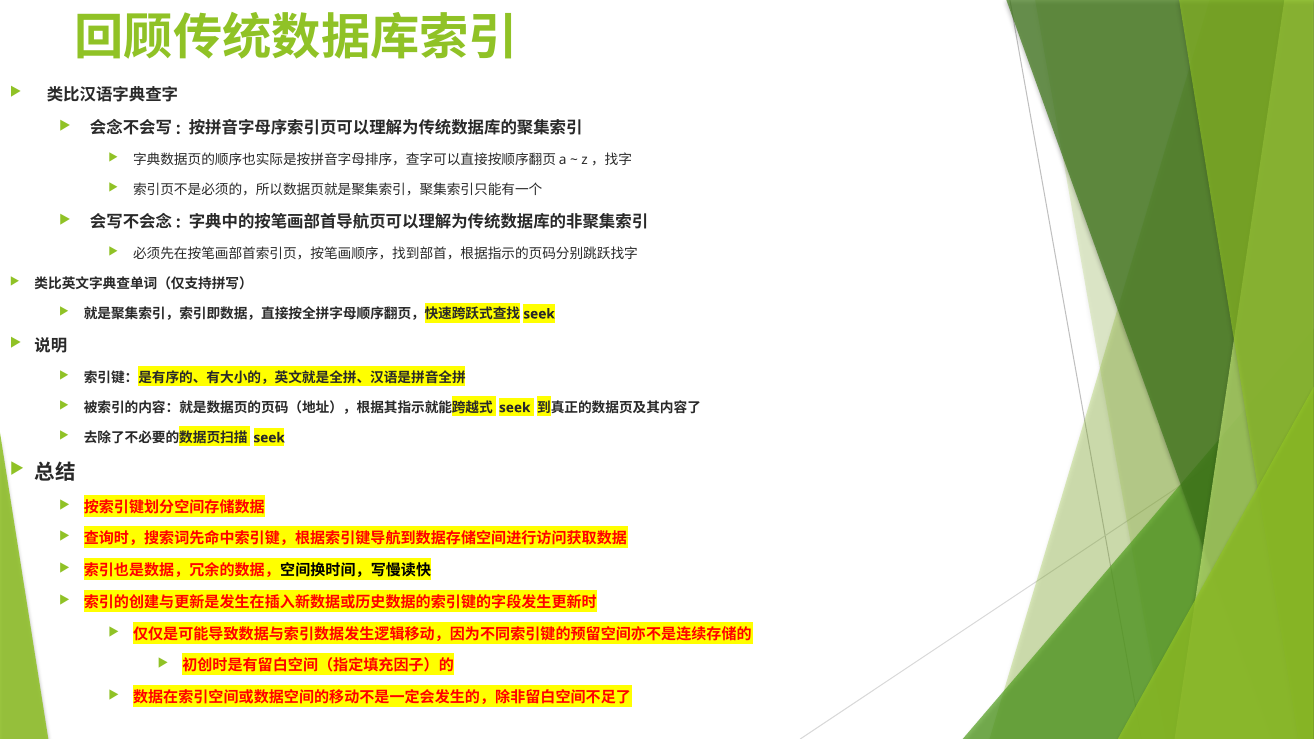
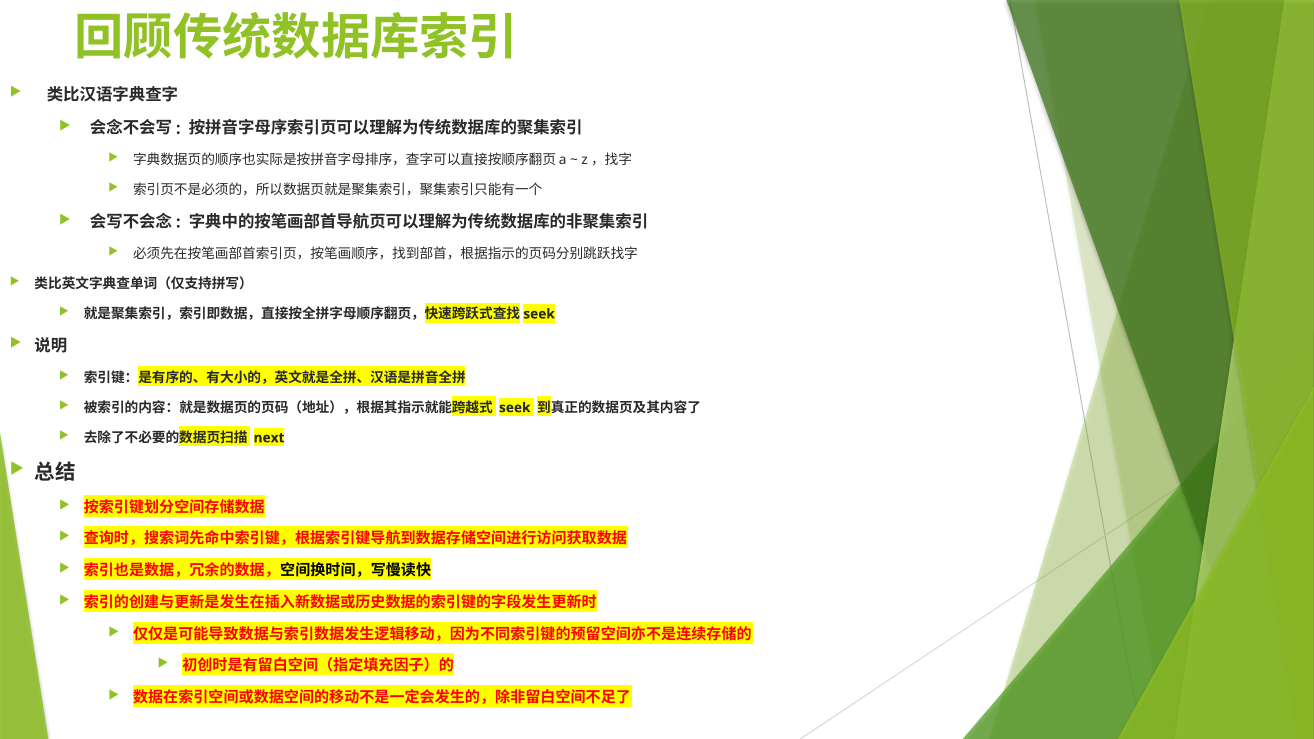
seek: seek -> next (269, 438)
